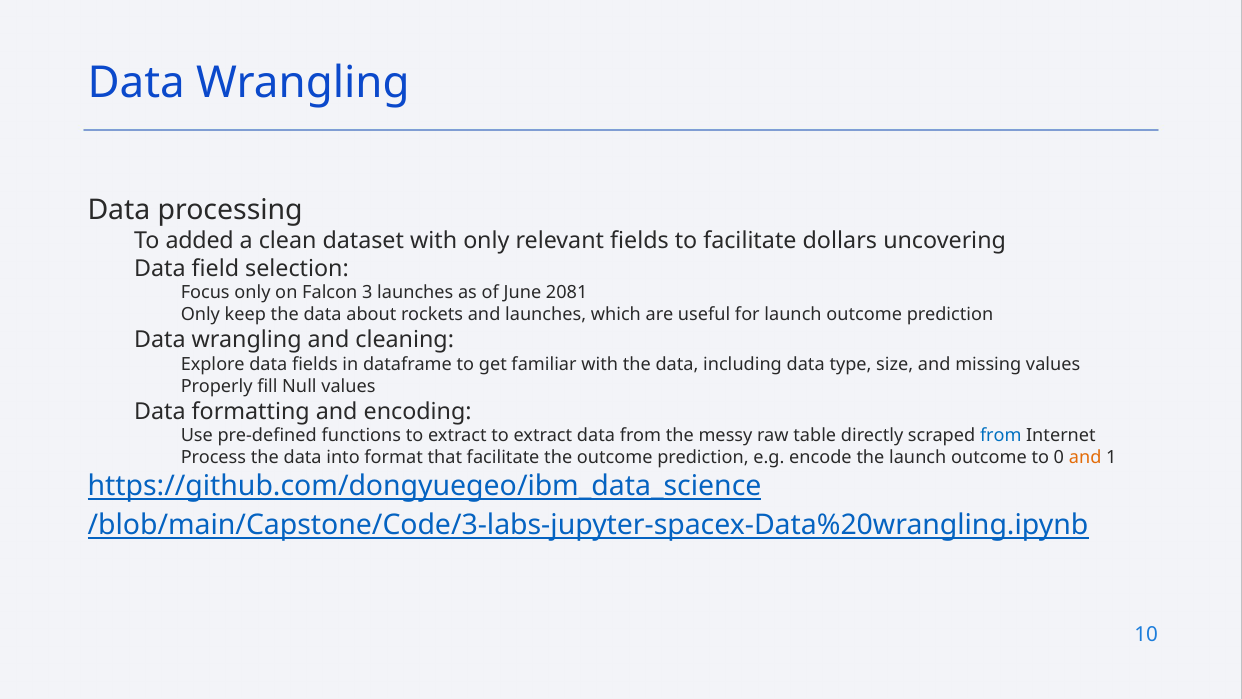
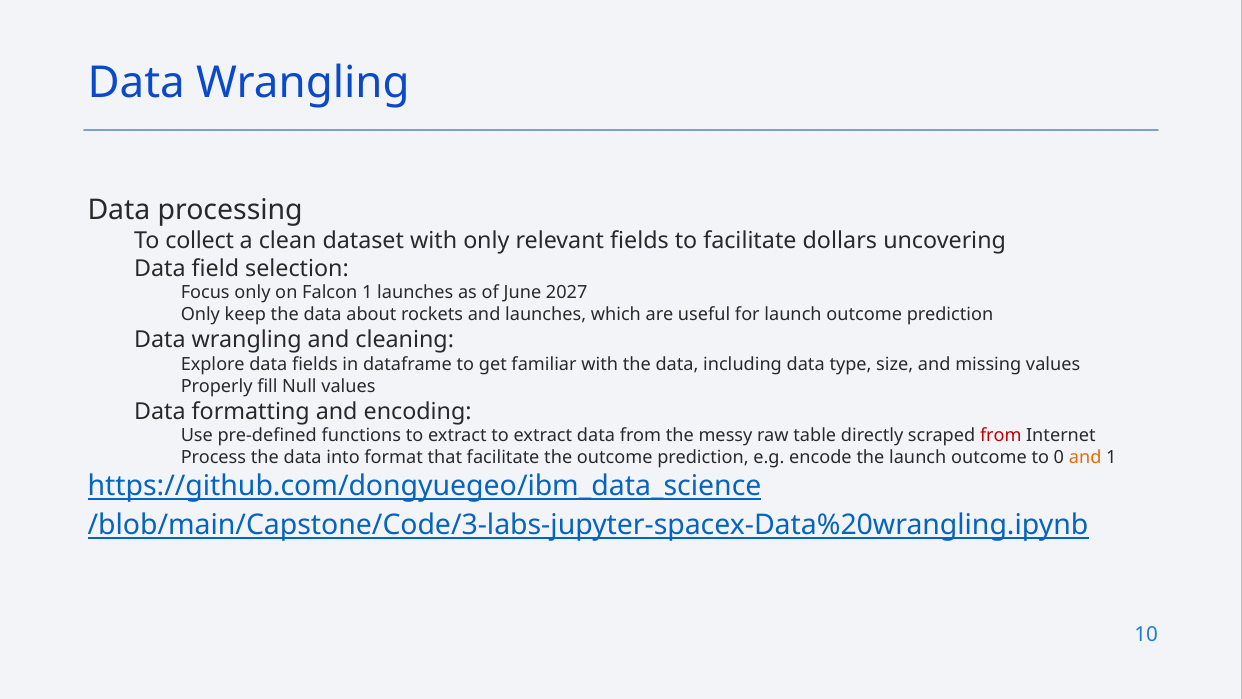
added: added -> collect (200, 240)
Falcon 3: 3 -> 1 (367, 293)
2081: 2081 -> 2027 (567, 293)
from colour: blue -> red (1001, 436)
